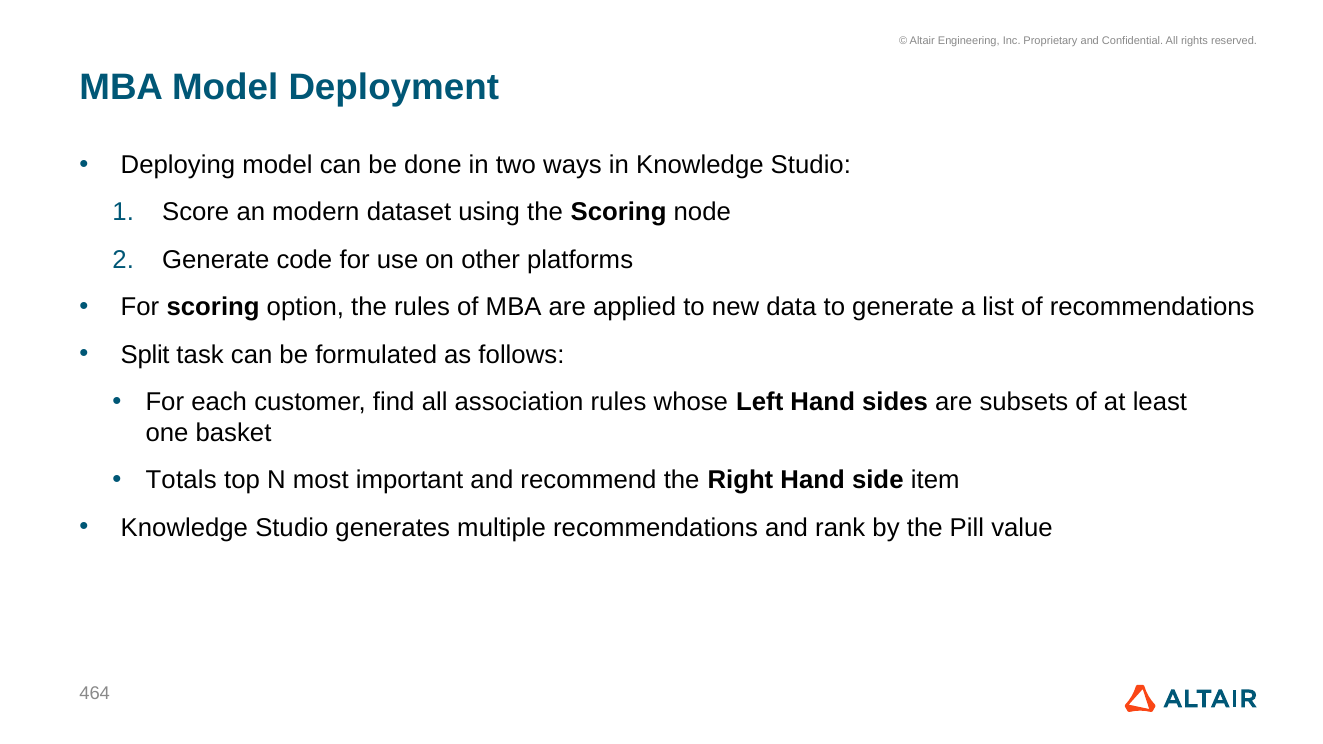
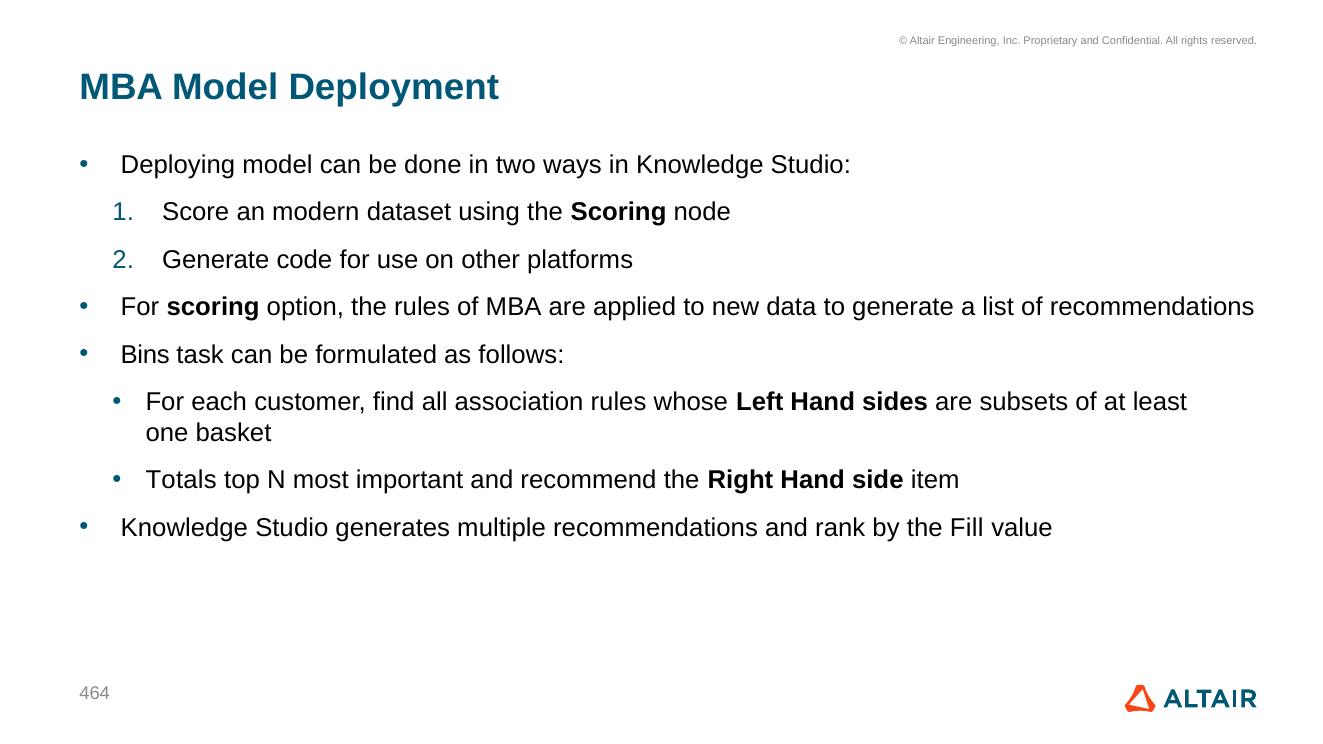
Split: Split -> Bins (145, 355)
Pill: Pill -> Fill (967, 528)
